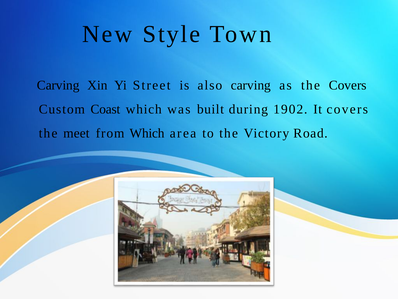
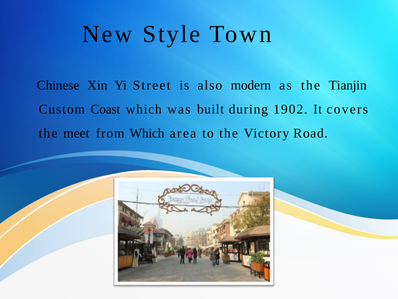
Carving: Carving -> Chinese (58, 85)
also carving: carving -> modern (251, 85)
the Covers: Covers -> Tianjin (348, 85)
